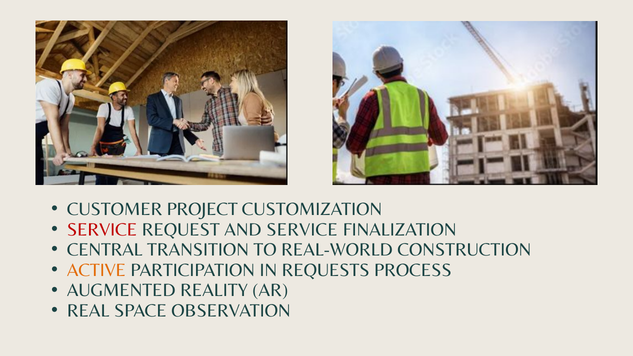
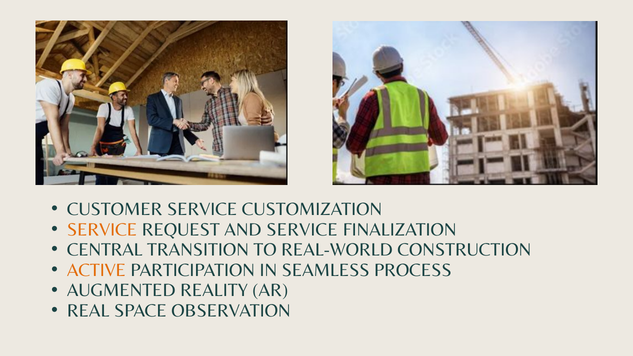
CUSTOMER PROJECT: PROJECT -> SERVICE (202, 209)
SERVICE colour: red -> orange (102, 230)
REQUESTS: REQUESTS -> SEAMLESS (326, 270)
